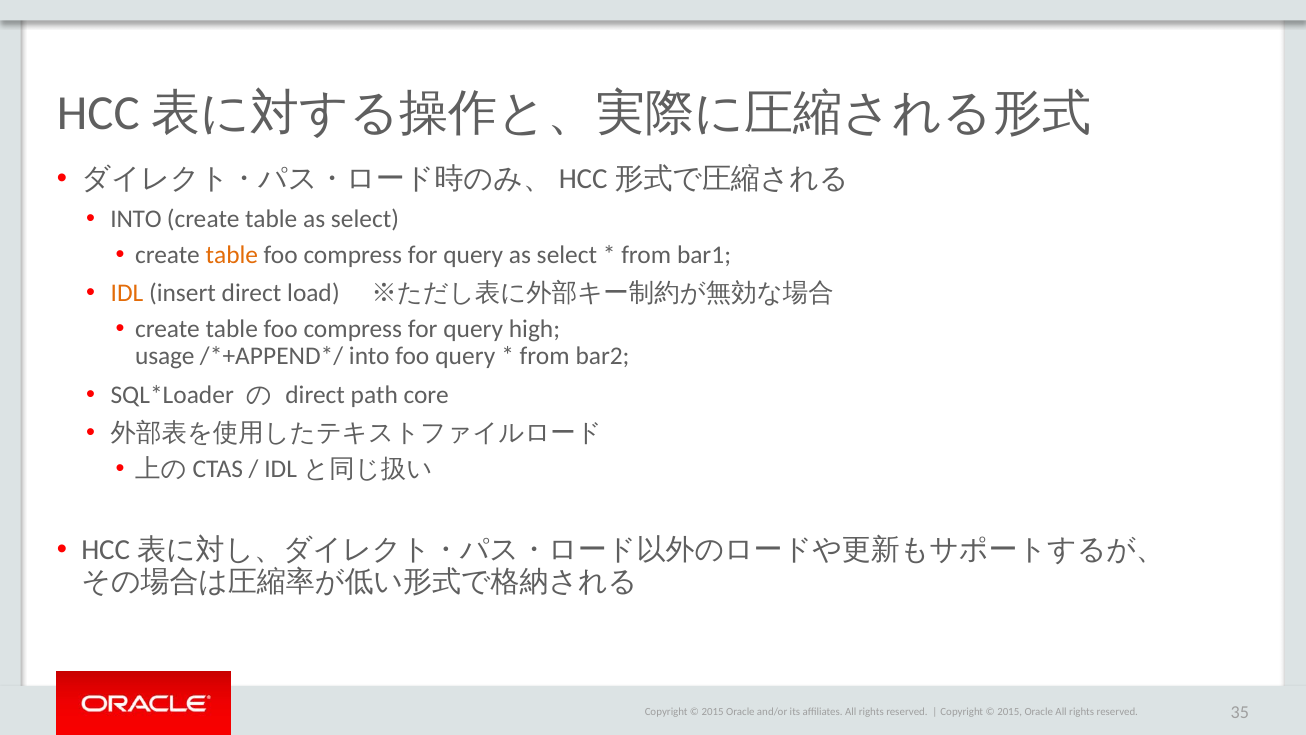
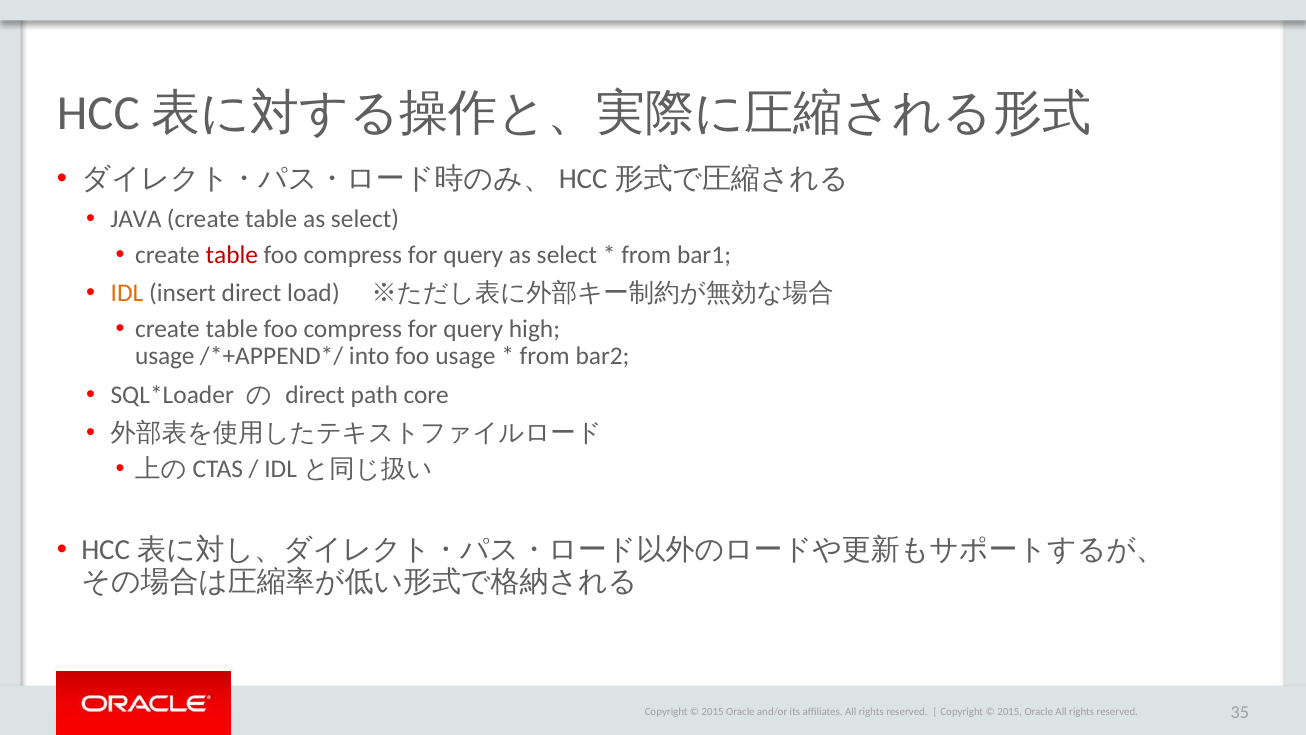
INTO: INTO -> JAVA (136, 219)
table colour: orange -> red (232, 255)
foo query: query -> usage (465, 356)
